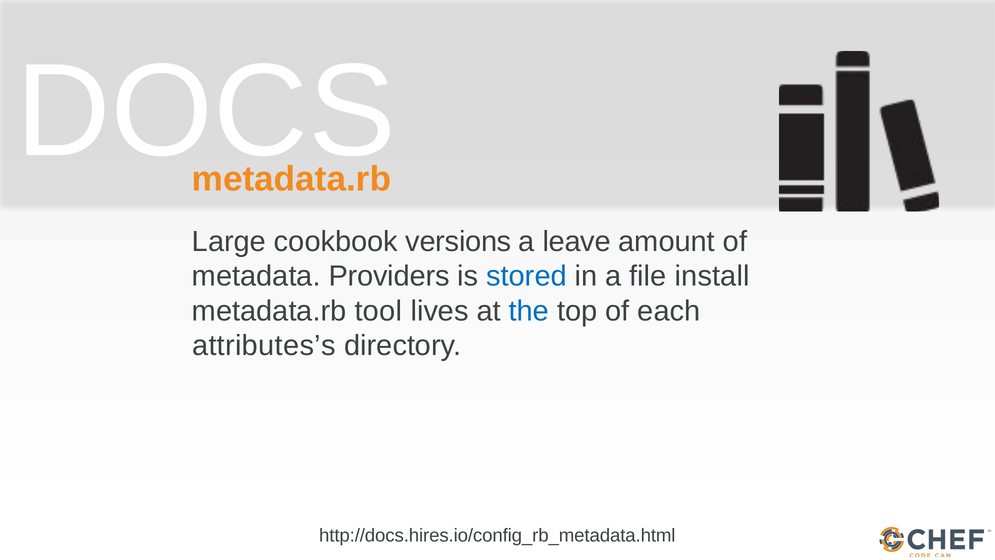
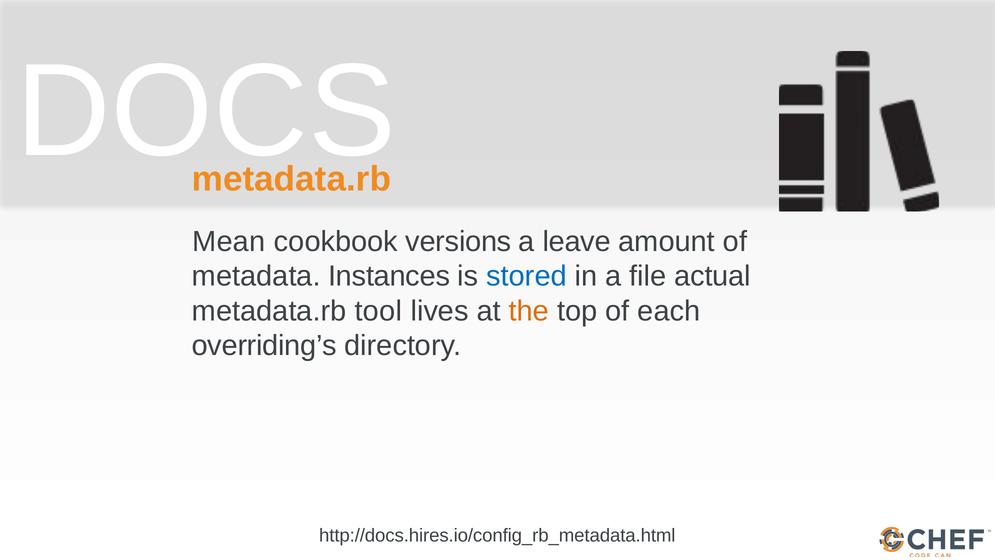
Large: Large -> Mean (229, 241)
Providers: Providers -> Instances (389, 276)
install: install -> actual (712, 276)
the colour: blue -> orange (529, 311)
attributes’s: attributes’s -> overriding’s (264, 346)
